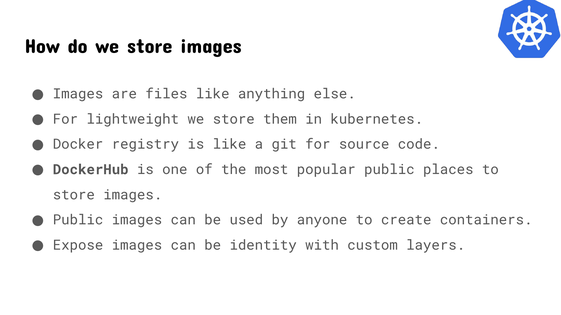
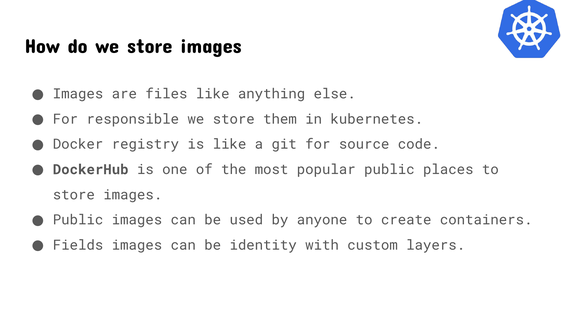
lightweight: lightweight -> responsible (133, 119)
Expose: Expose -> Fields (78, 246)
